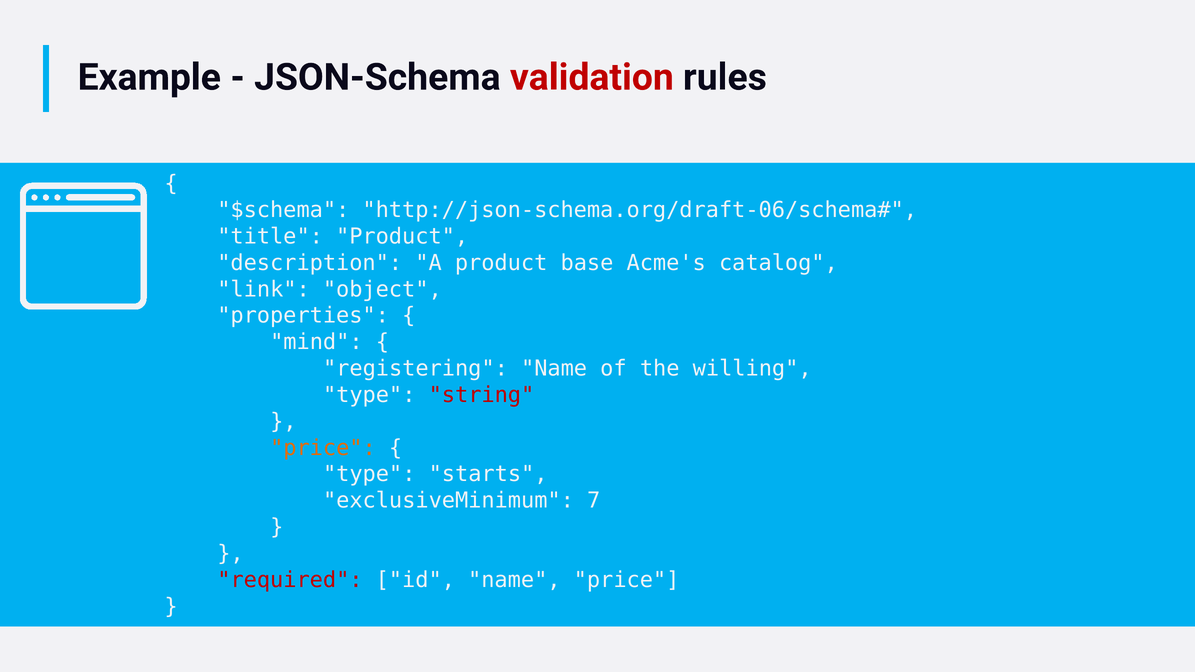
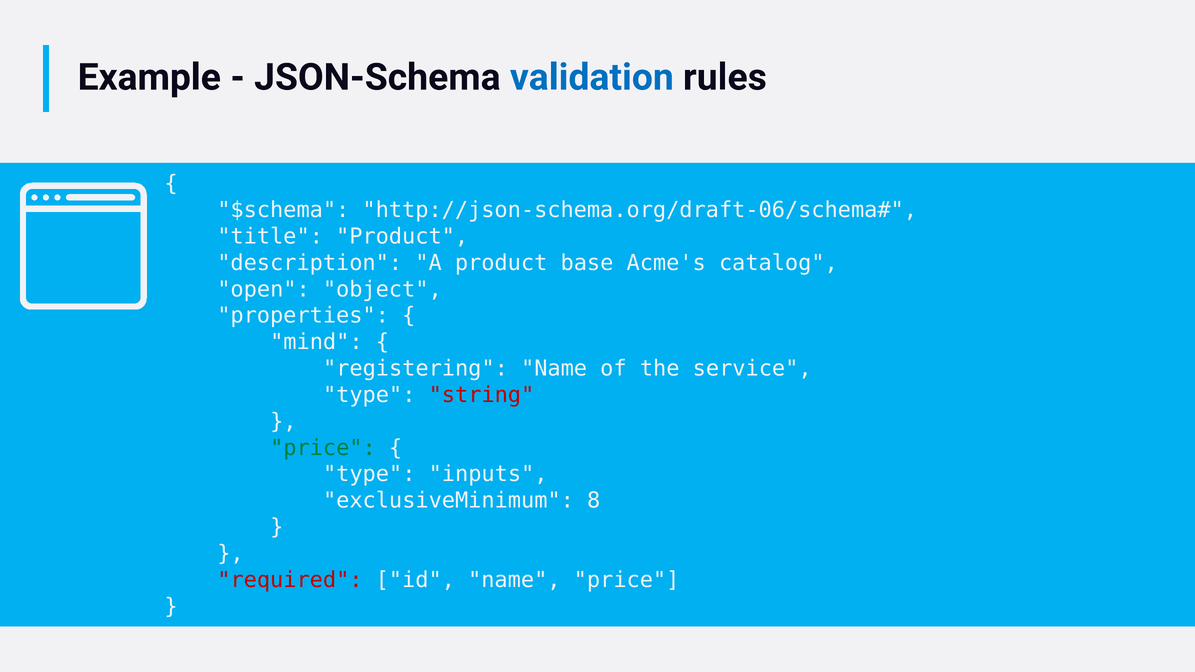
validation colour: red -> blue (592, 77)
link: link -> open (264, 289)
willing: willing -> service (752, 369)
price colour: orange -> green (323, 448)
starts: starts -> inputs (488, 474)
7: 7 -> 8 (594, 501)
